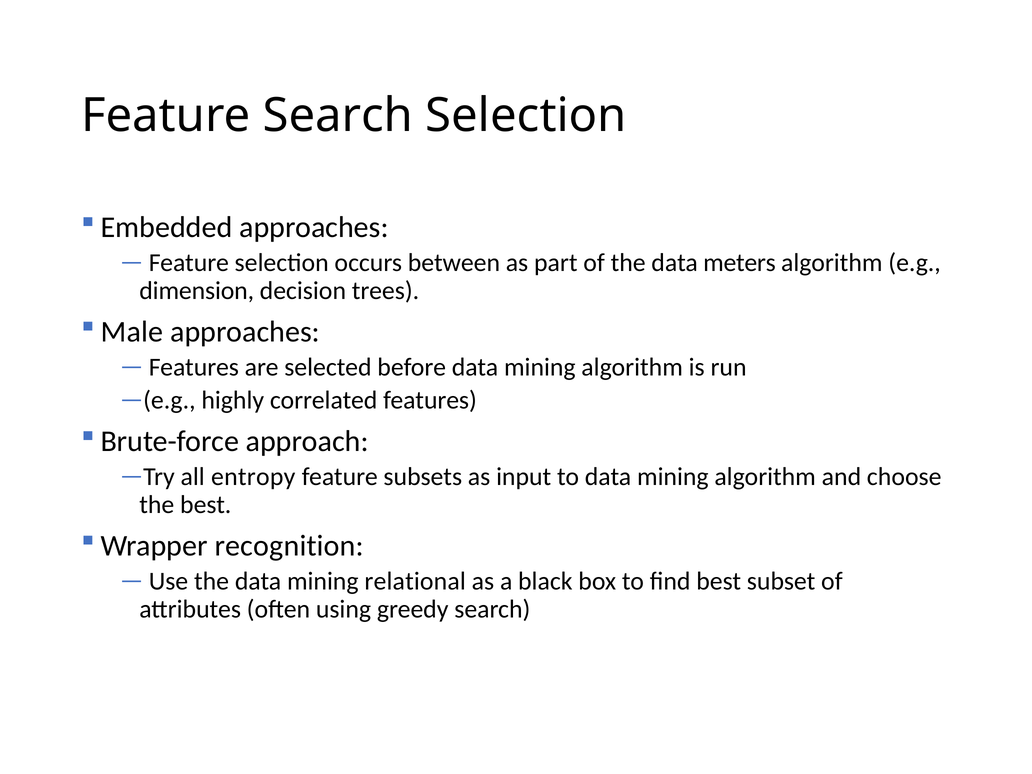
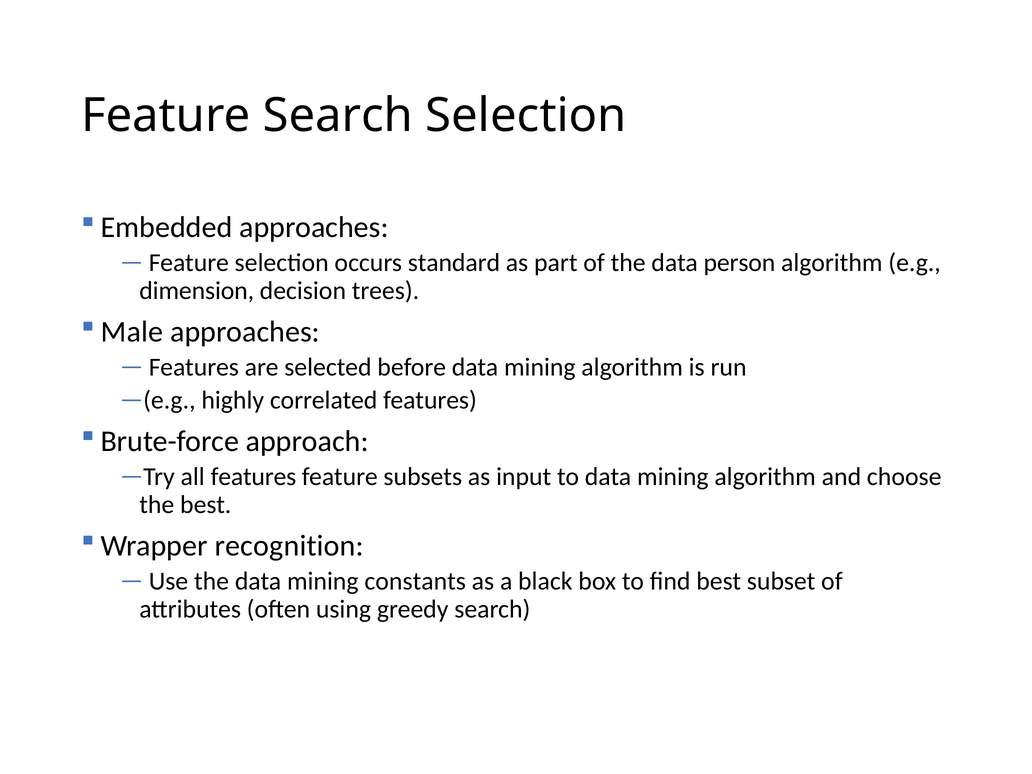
between: between -> standard (454, 263)
meters: meters -> person (739, 263)
all entropy: entropy -> features (253, 477)
relational: relational -> constants (415, 581)
